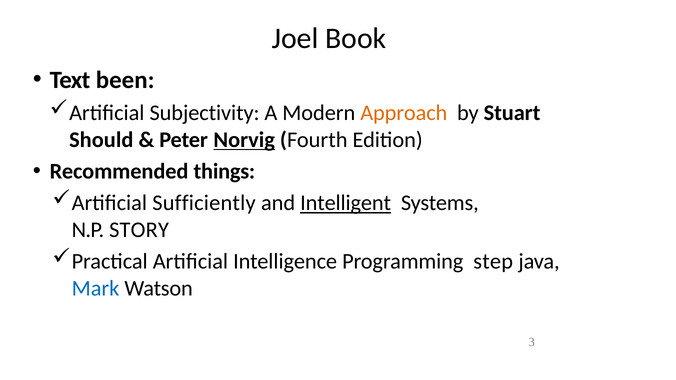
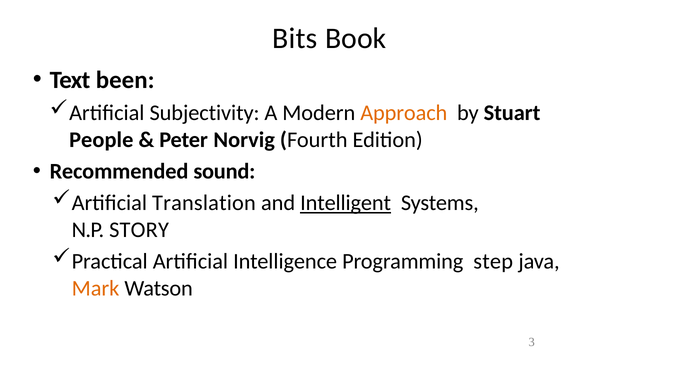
Joel: Joel -> Bits (295, 39)
Should: Should -> People (101, 140)
Norvig underline: present -> none (244, 140)
things: things -> sound (224, 172)
Sufficiently: Sufficiently -> Translation (204, 203)
Mark colour: blue -> orange (96, 288)
